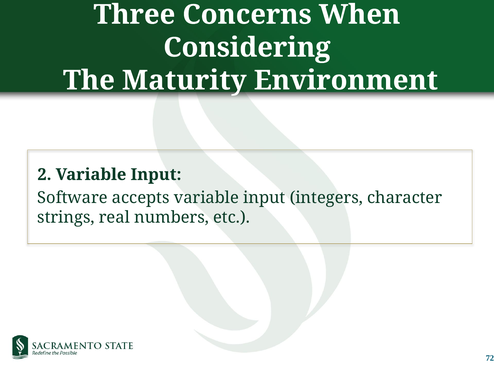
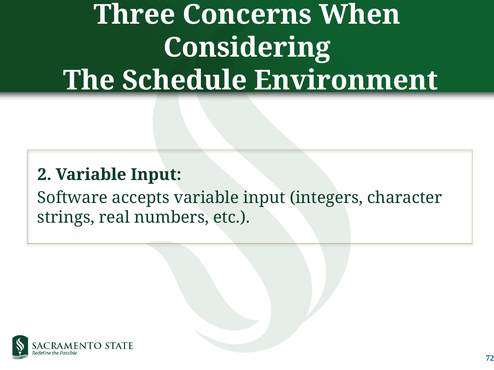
Maturity: Maturity -> Schedule (184, 81)
